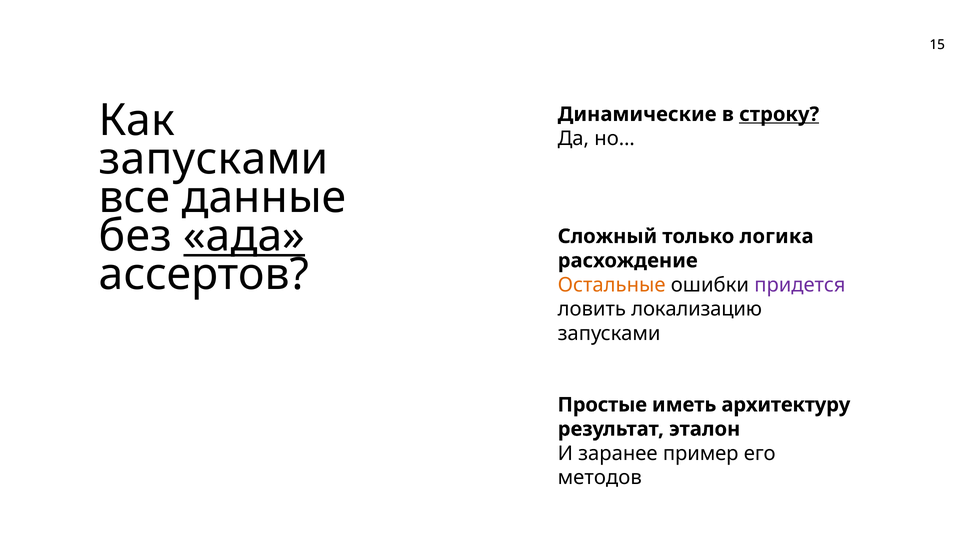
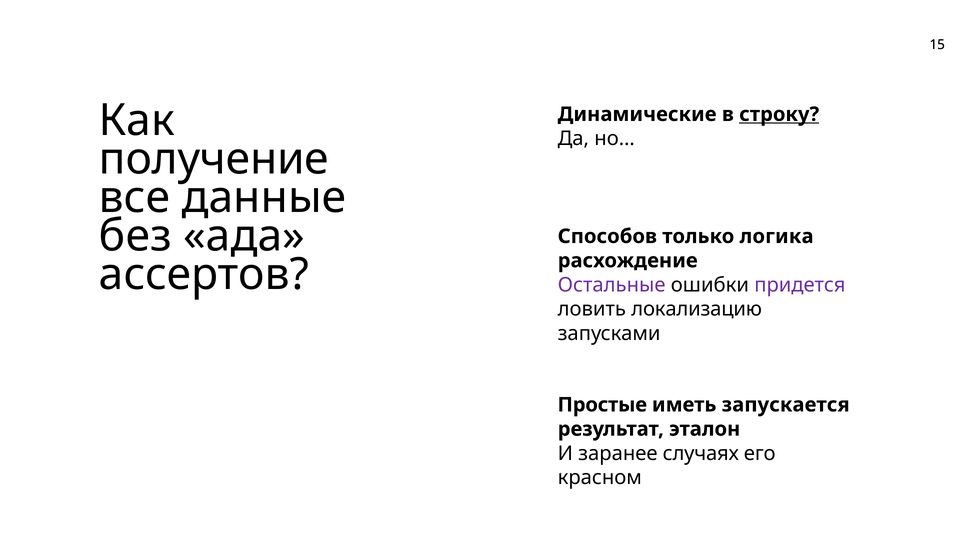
запусками: запусками -> получение (214, 159)
ада underline: present -> none (244, 236)
Сложный: Сложный -> Способов (607, 236)
Остальные colour: orange -> purple (612, 285)
архитектуру: архитектуру -> запускается (786, 405)
пример: пример -> случаях (701, 453)
методов: методов -> красном (600, 478)
